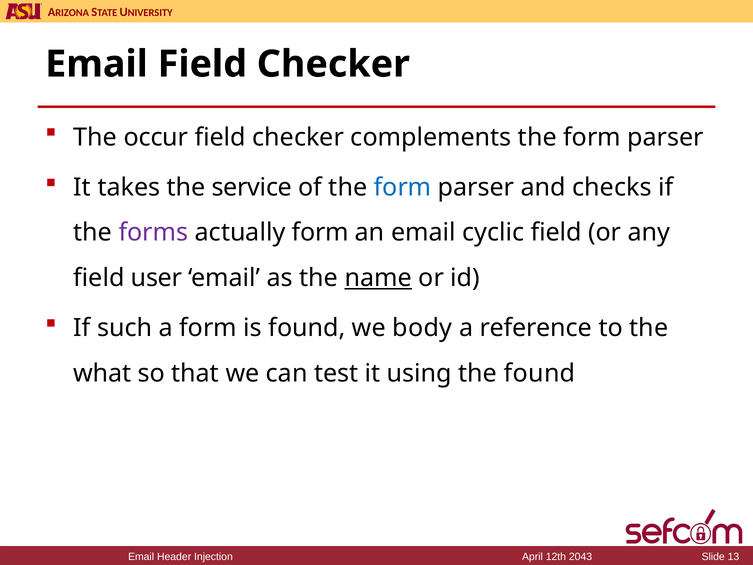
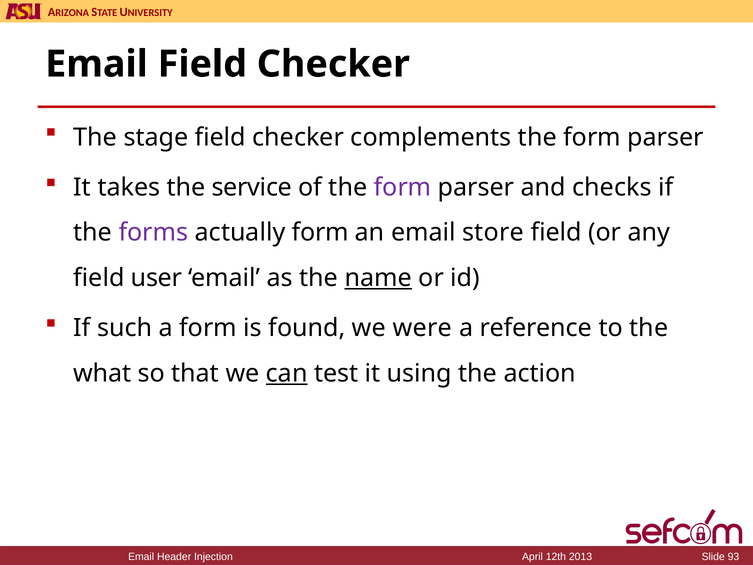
occur: occur -> stage (156, 137)
form colour: blue -> purple (403, 187)
cyclic: cyclic -> store (493, 233)
body: body -> were (422, 328)
can underline: none -> present (287, 373)
the found: found -> action (540, 373)
2043: 2043 -> 2013 (581, 557)
13: 13 -> 93 (733, 557)
